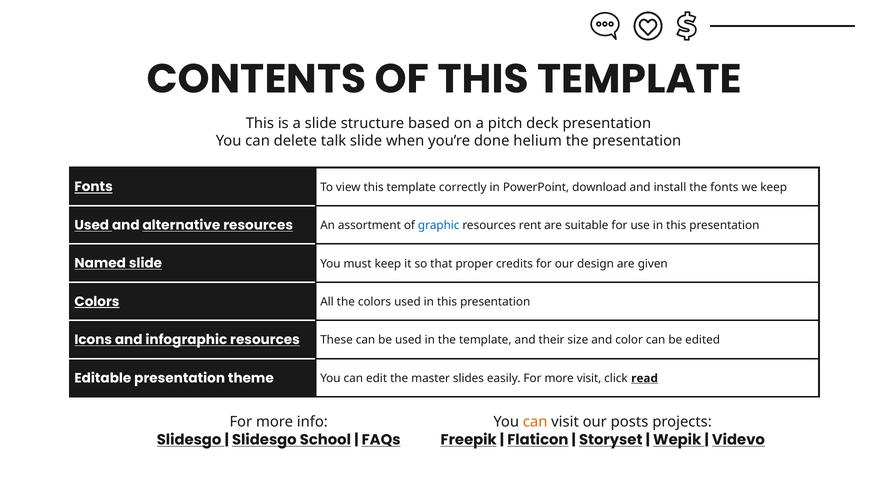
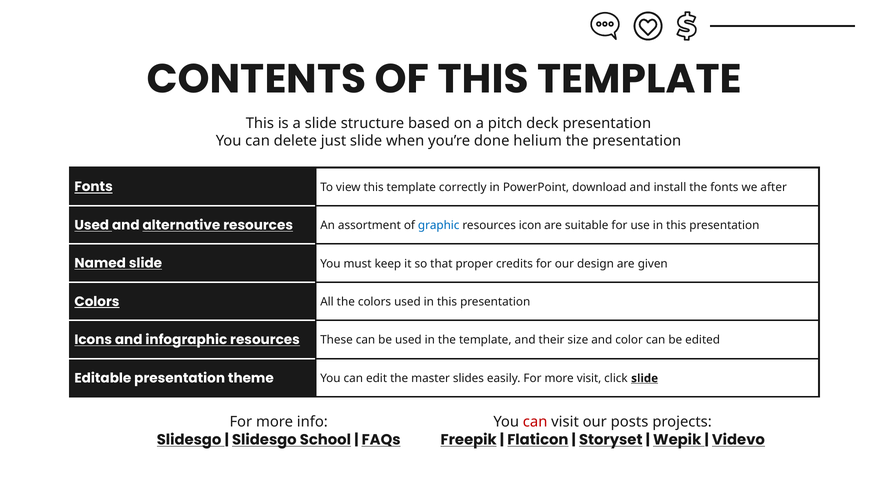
talk: talk -> just (334, 141)
we keep: keep -> after (774, 187)
rent: rent -> icon (530, 226)
click read: read -> slide (645, 378)
can colour: orange -> red (535, 422)
